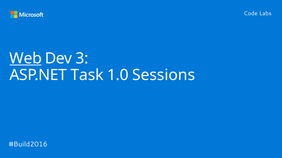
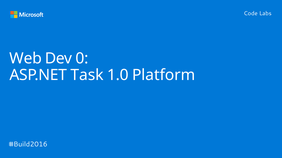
Web underline: present -> none (26, 59)
3: 3 -> 0 (82, 59)
Sessions: Sessions -> Platform (164, 75)
